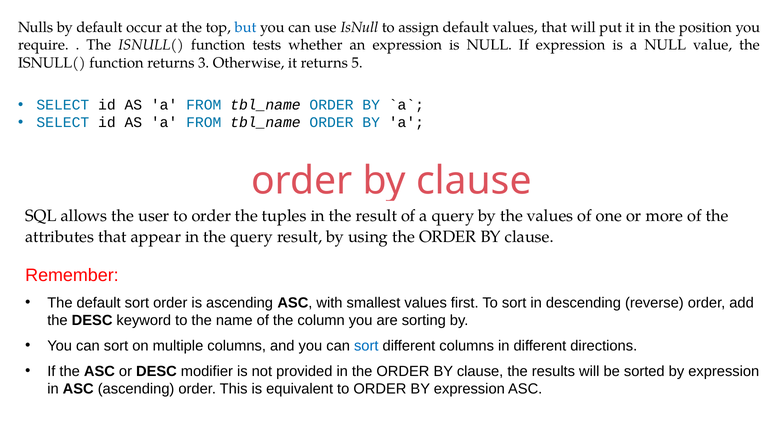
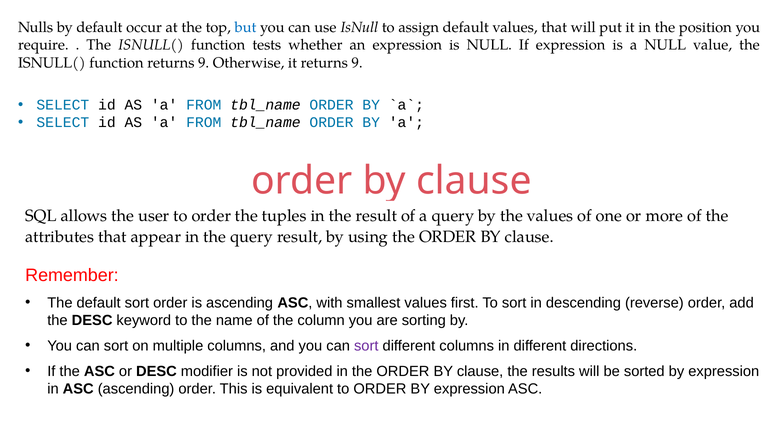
function returns 3: 3 -> 9 (204, 63)
it returns 5: 5 -> 9 (357, 63)
sort colour: blue -> purple (366, 345)
